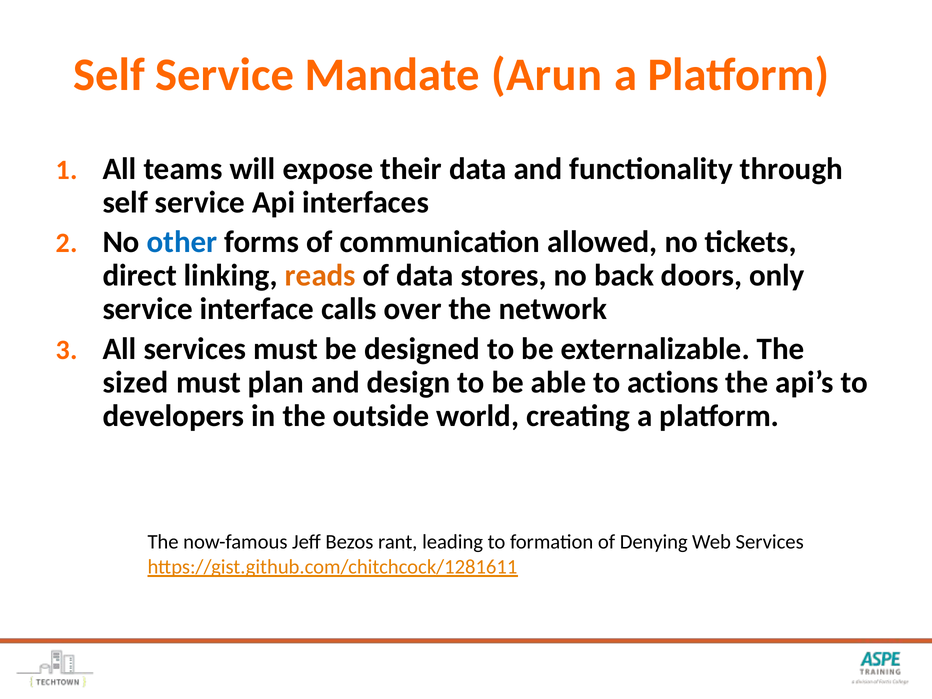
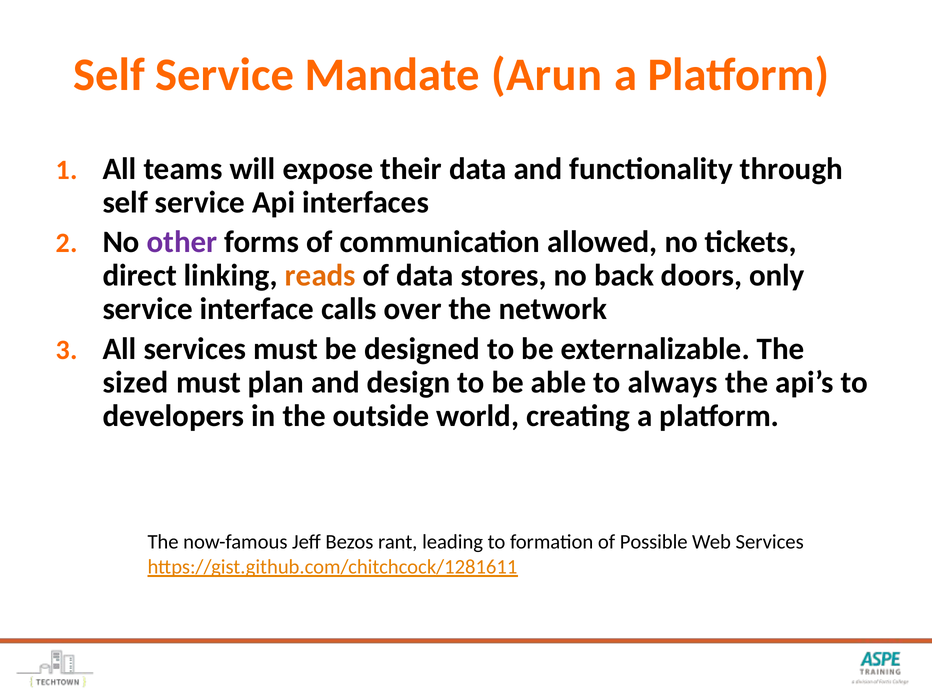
other colour: blue -> purple (182, 242)
actions: actions -> always (673, 382)
Denying: Denying -> Possible (654, 542)
